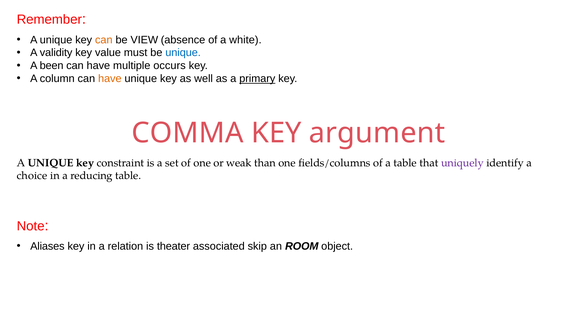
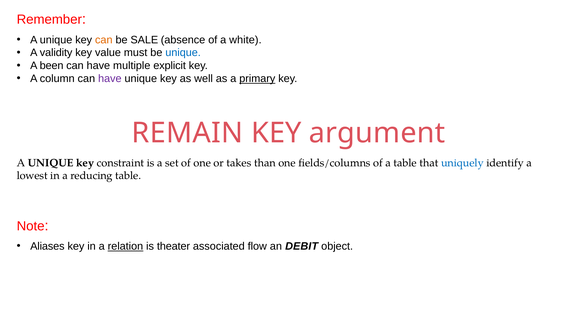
VIEW: VIEW -> SALE (144, 40)
occurs: occurs -> explicit (170, 66)
have colour: orange -> purple (110, 79)
COMMA: COMMA -> REMAIN (187, 133)
weak: weak -> takes (239, 163)
uniquely colour: purple -> blue (462, 163)
choice: choice -> lowest (32, 176)
relation underline: none -> present (125, 247)
skip: skip -> flow (257, 247)
ROOM: ROOM -> DEBIT (302, 247)
